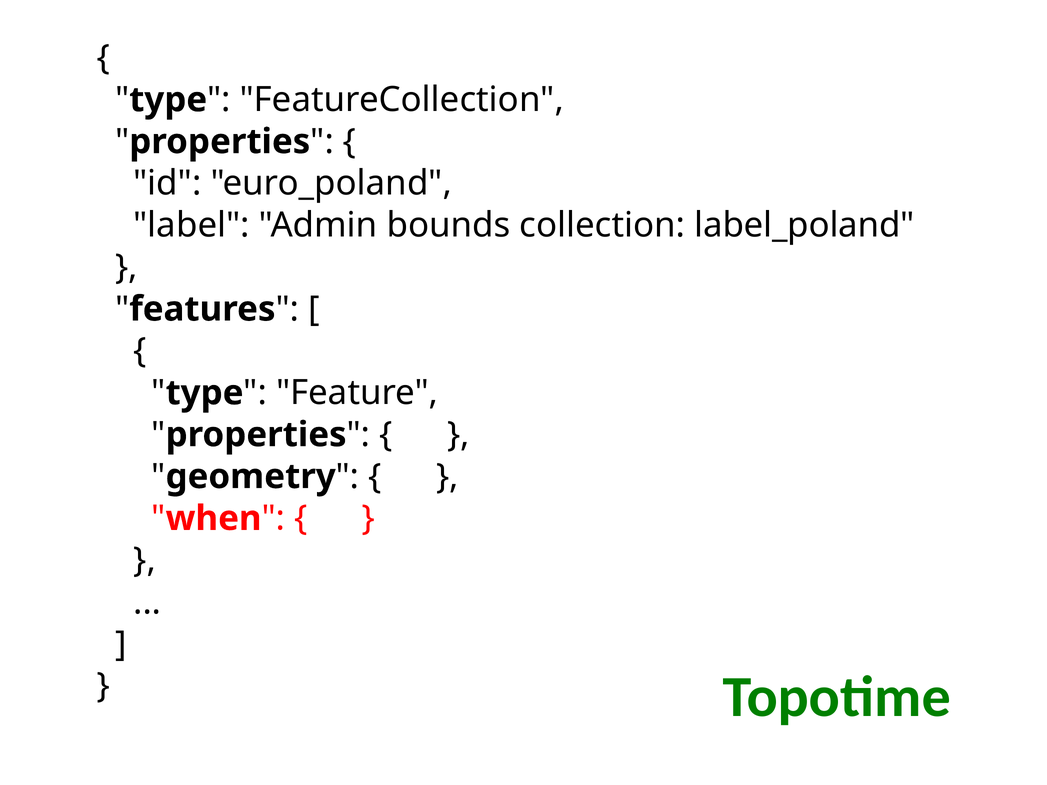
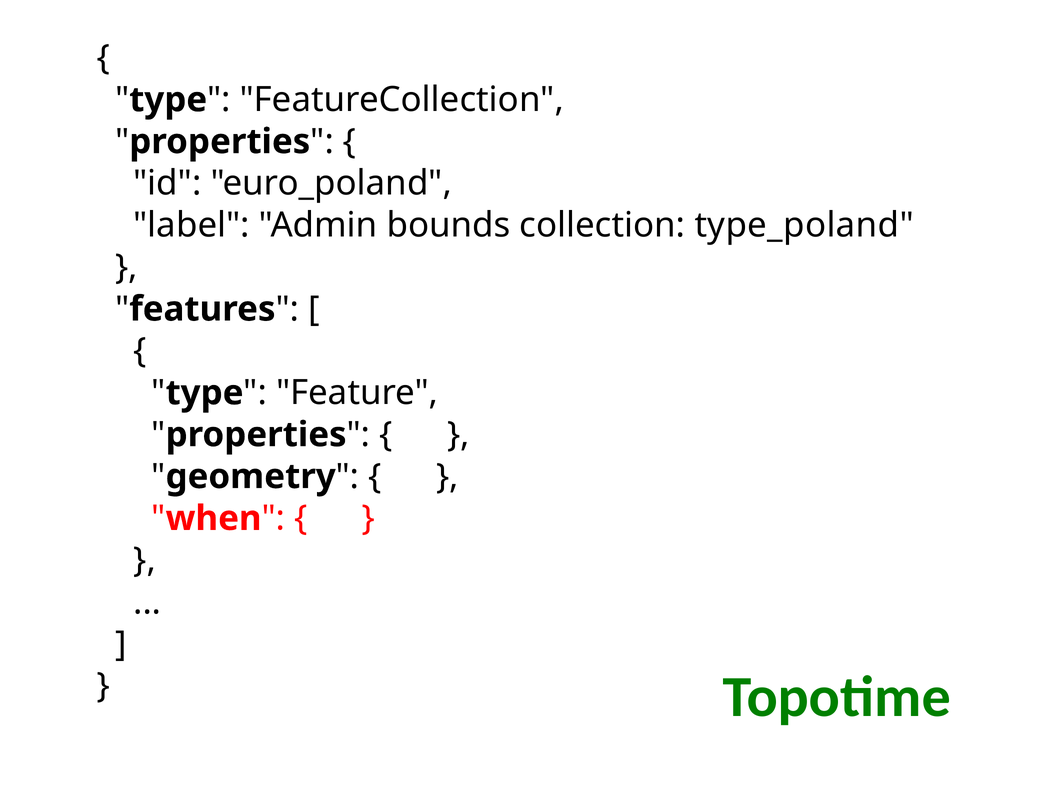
label_poland: label_poland -> type_poland (804, 225)
